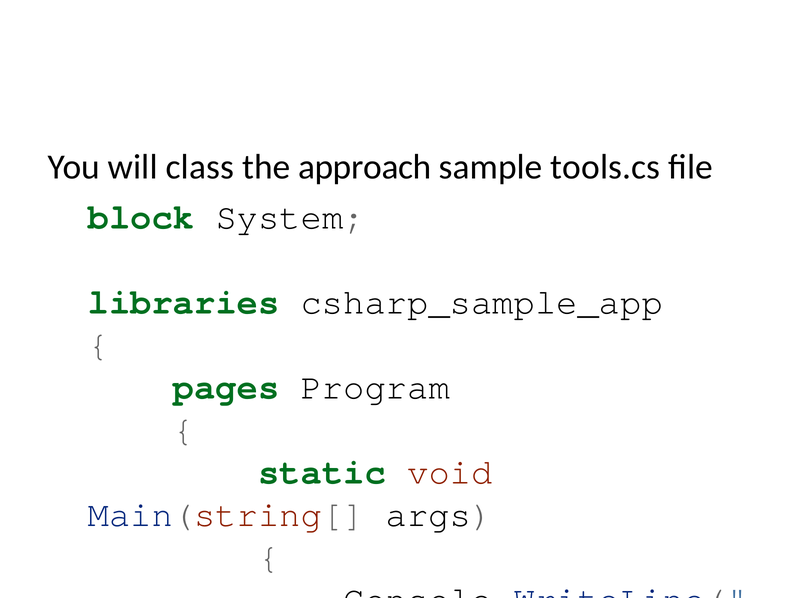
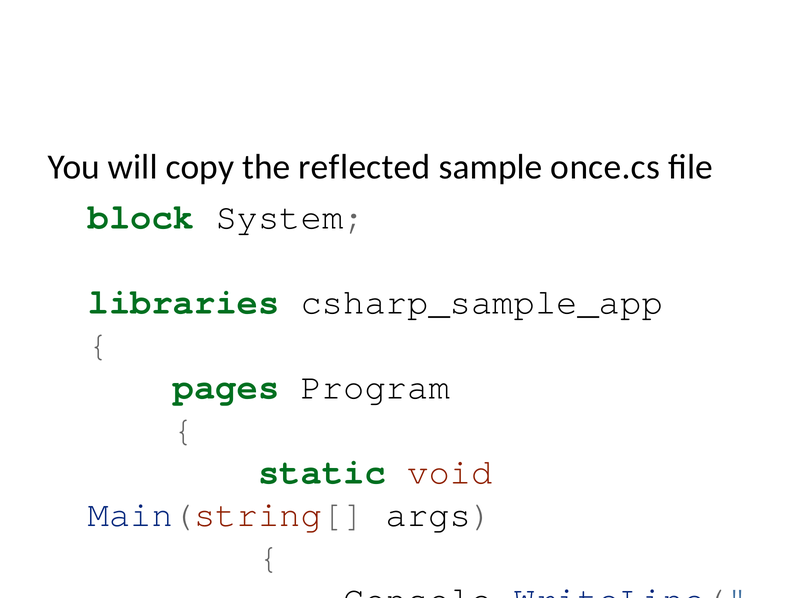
class: class -> copy (200, 167)
approach: approach -> reflected (364, 167)
tools.cs: tools.cs -> once.cs (605, 167)
